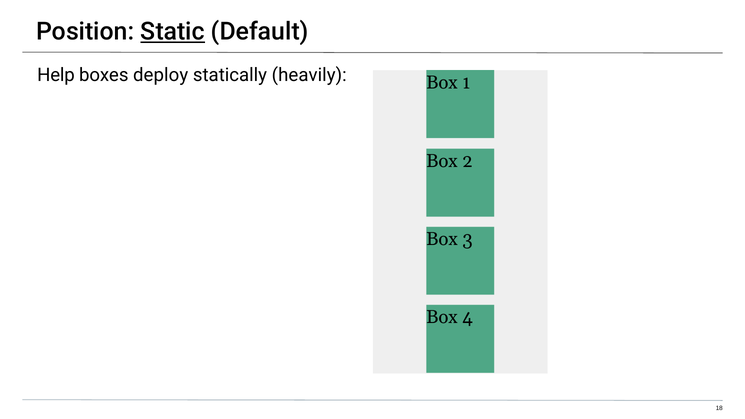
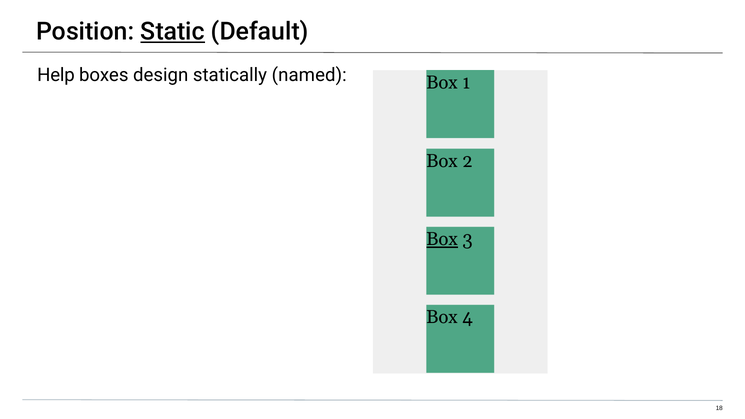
deploy: deploy -> design (161, 75)
heavily: heavily -> named (309, 75)
Box underline: none -> present (442, 239)
